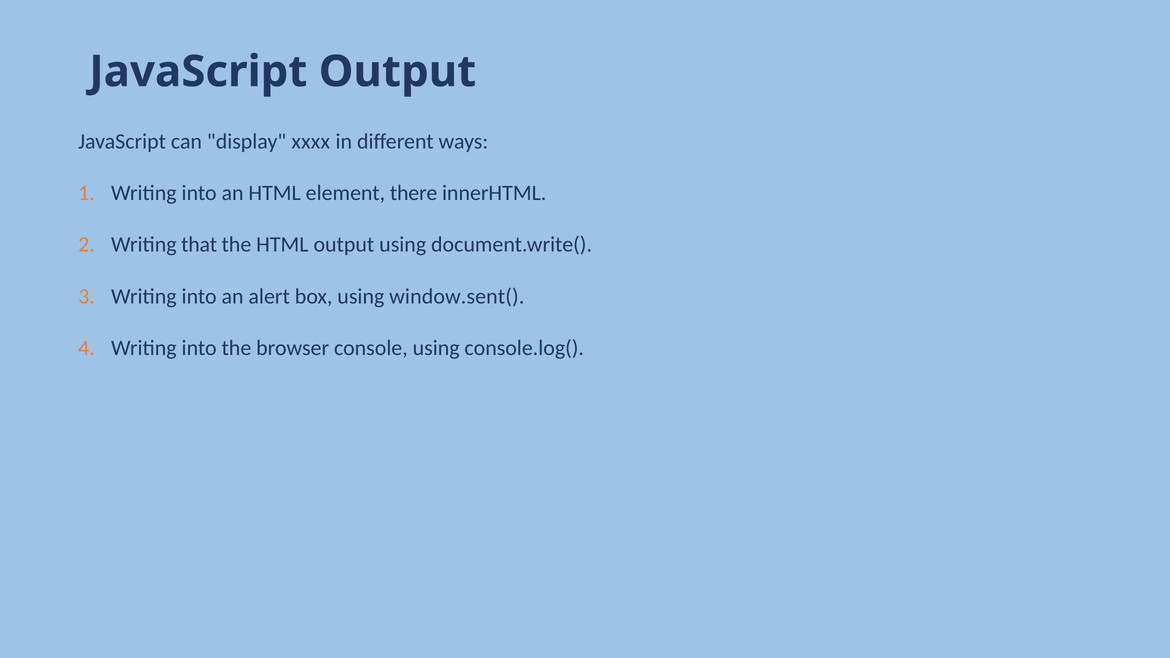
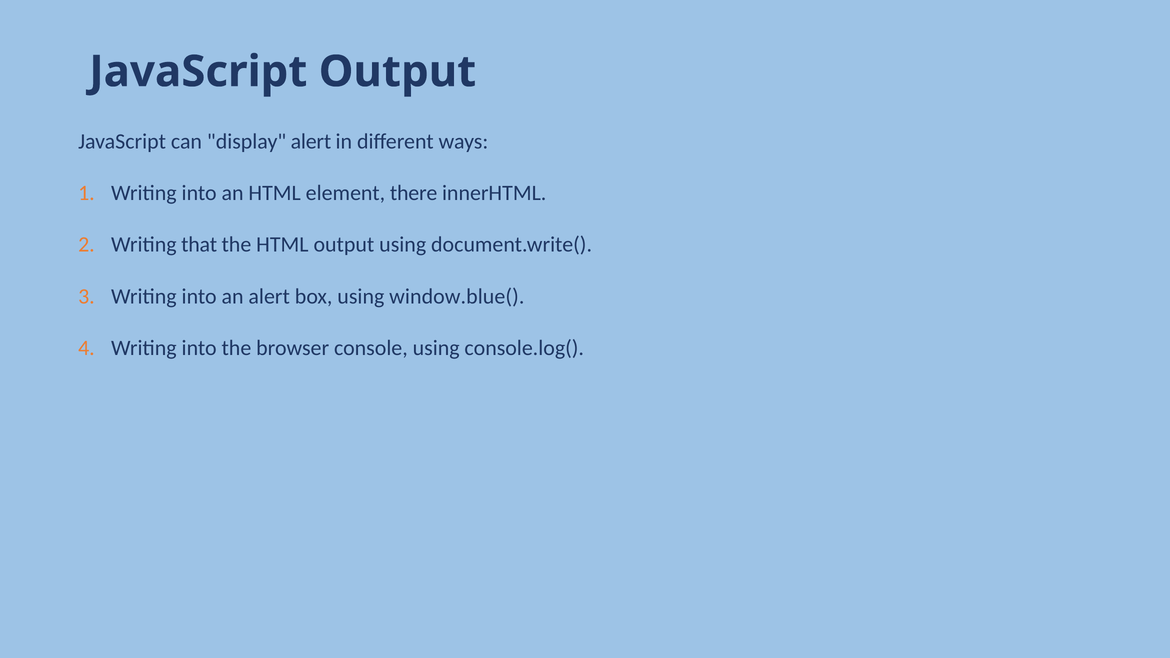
display xxxx: xxxx -> alert (311, 141)
window.sent(: window.sent( -> window.blue( (457, 296)
